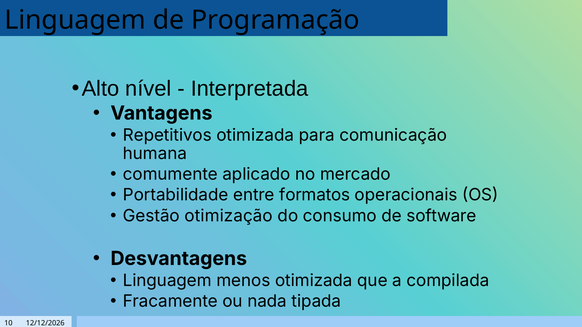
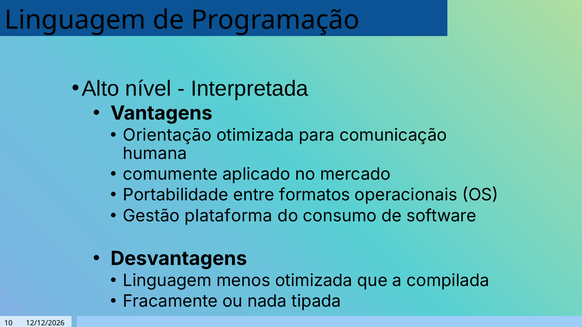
Repetitivos: Repetitivos -> Orientação (167, 135)
otimização: otimização -> plataforma (229, 216)
